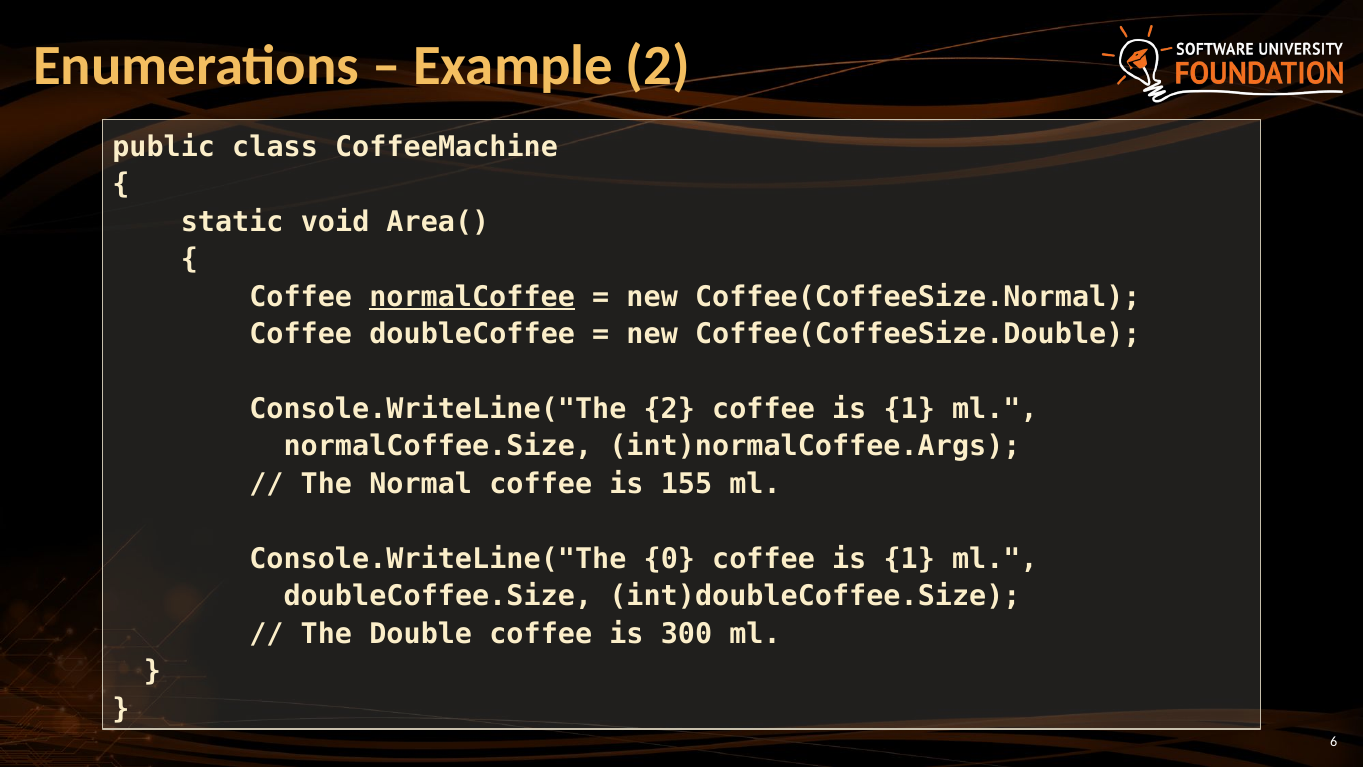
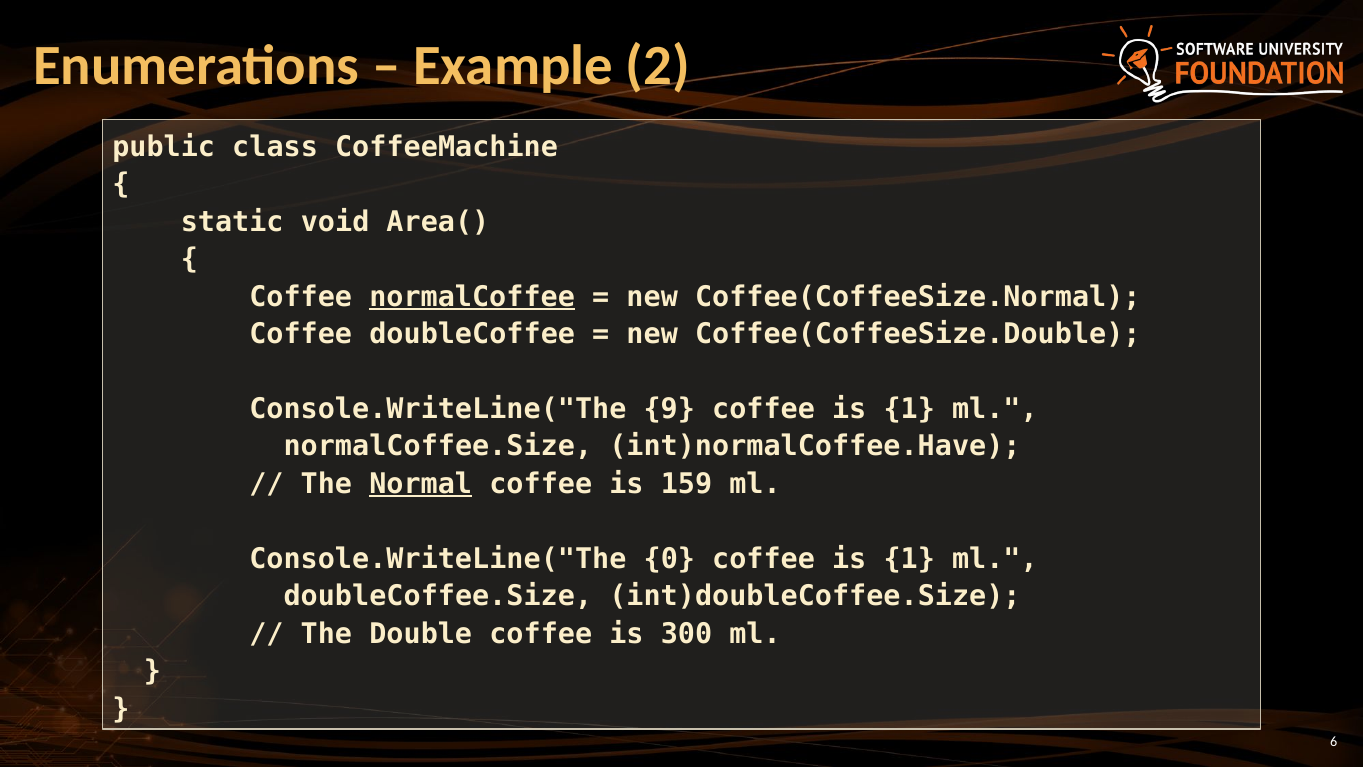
Console.WriteLine("The 2: 2 -> 9 (669, 409)
int)normalCoffee.Args: int)normalCoffee.Args -> int)normalCoffee.Have (815, 447)
Normal underline: none -> present (421, 484)
155: 155 -> 159 (686, 484)
